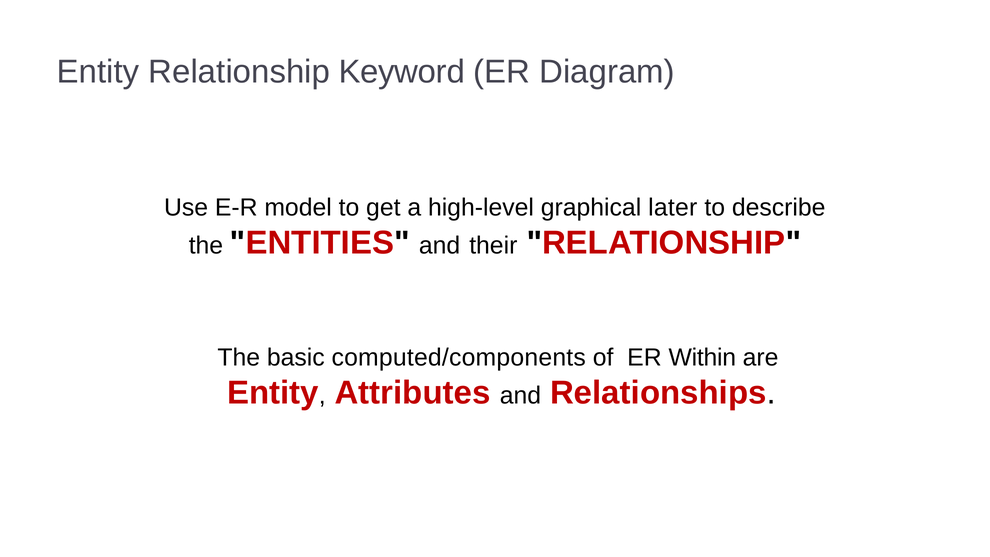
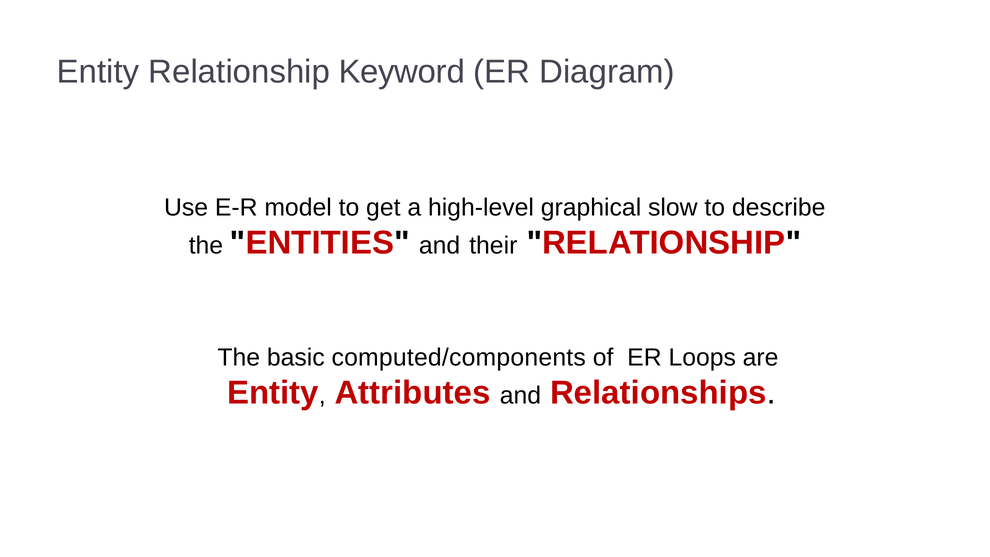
later: later -> slow (673, 208)
Within: Within -> Loops (702, 358)
